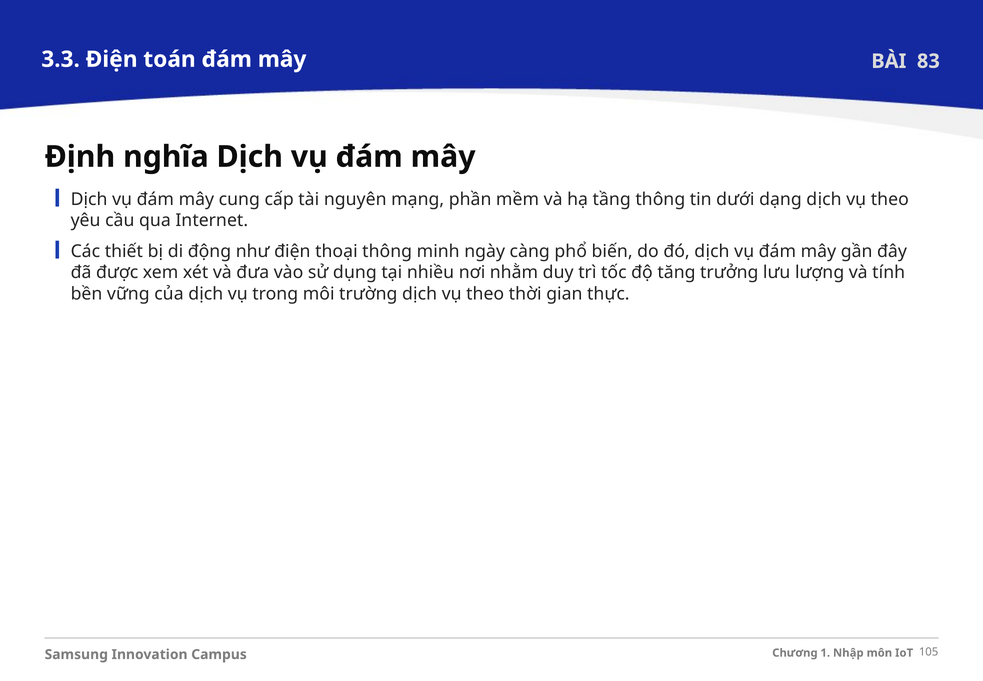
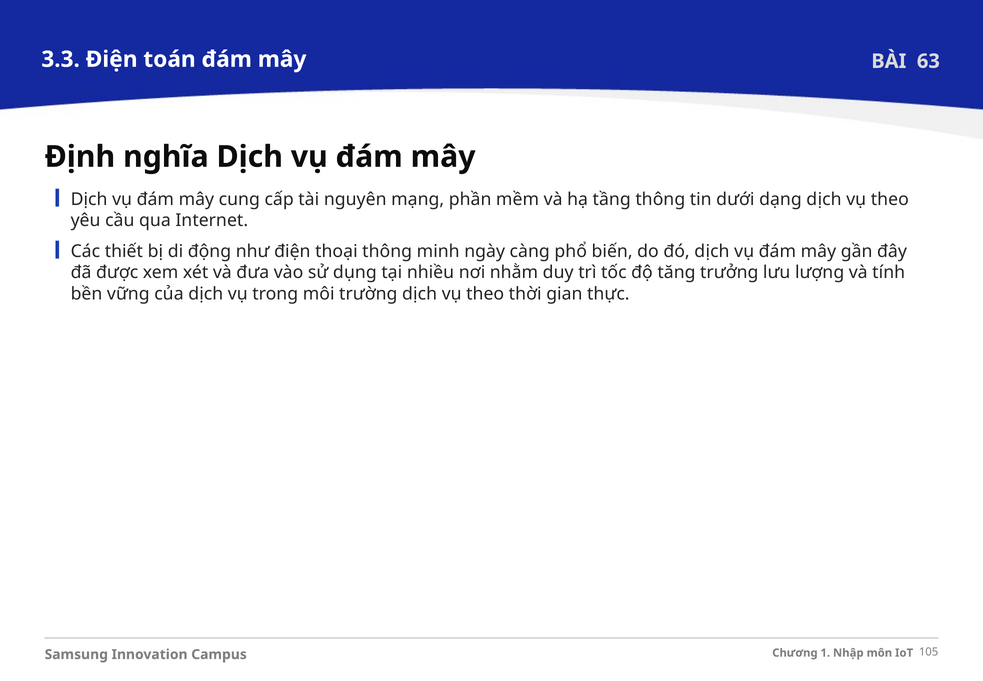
83: 83 -> 63 (928, 61)
